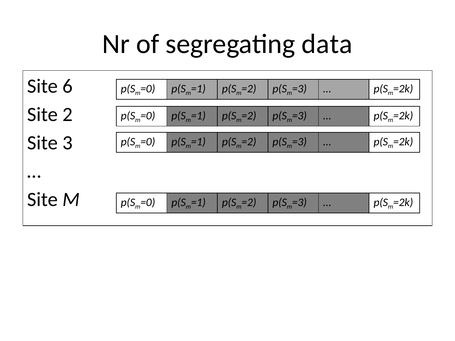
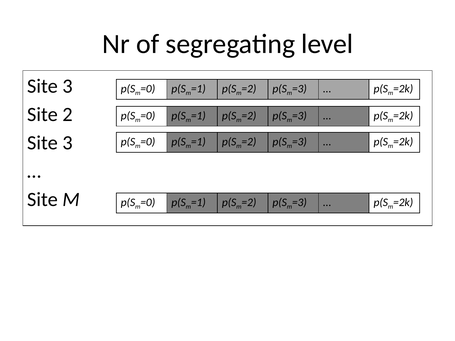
data: data -> level (327, 44)
6: 6 -> 3 (68, 86)
